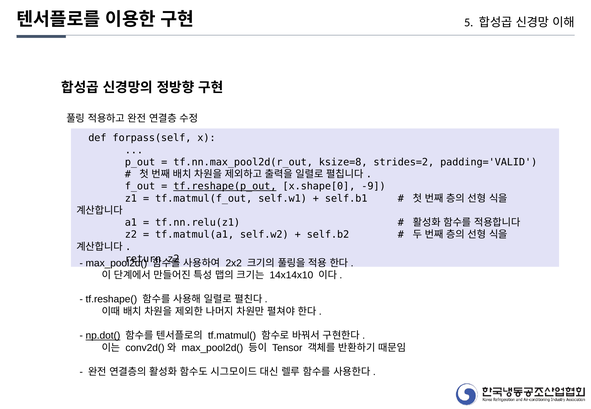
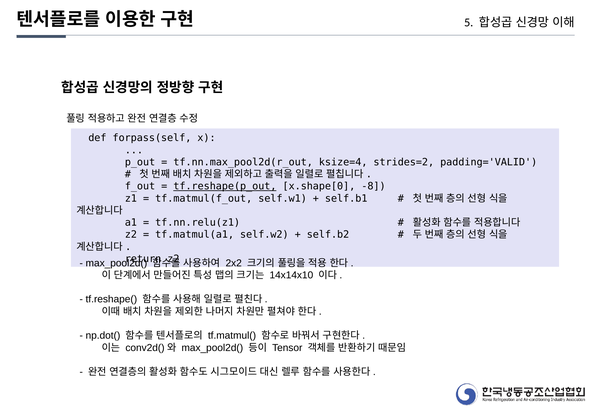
ksize=8: ksize=8 -> ksize=4 (343, 162)
-9: -9 -> -8 (373, 186)
np.dot( underline: present -> none (103, 336)
